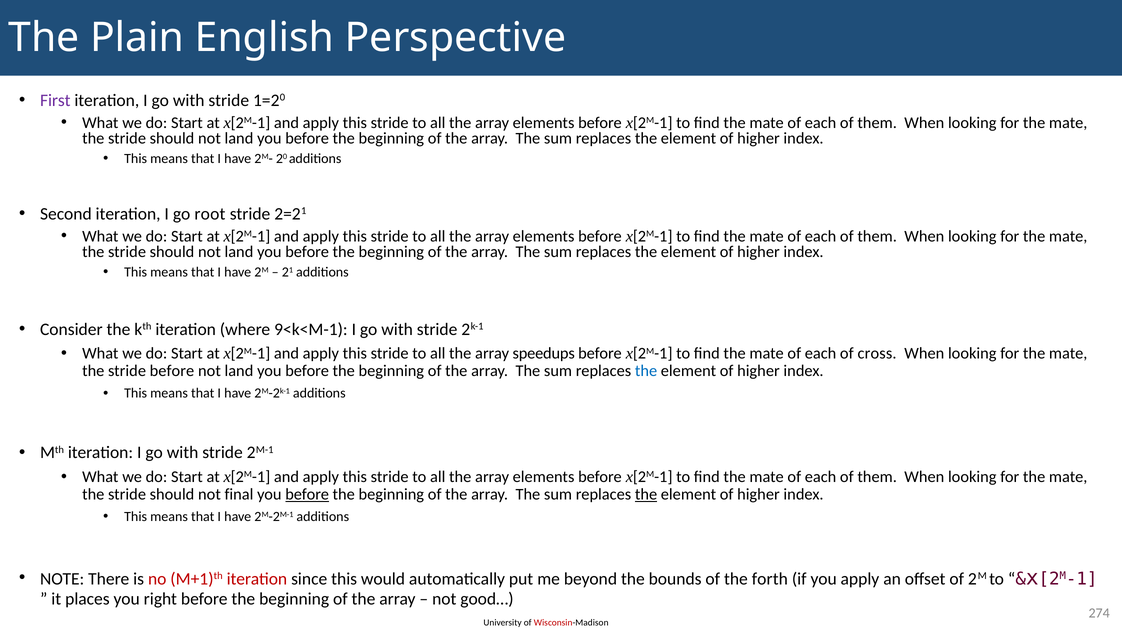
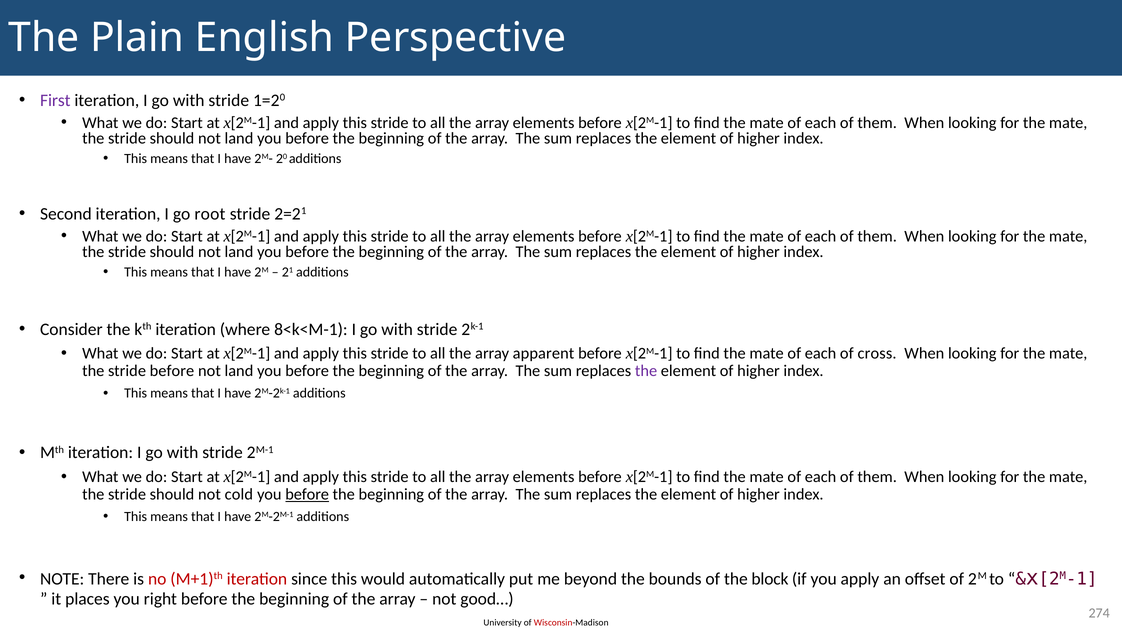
9<k<M-1: 9<k<M-1 -> 8<k<M-1 (311, 329)
speedups: speedups -> apparent (544, 353)
the colour: blue -> purple (646, 371)
final: final -> cold (239, 495)
the underline: present -> none (646, 495)
forth: forth -> block (770, 579)
